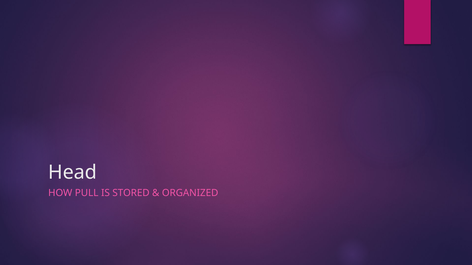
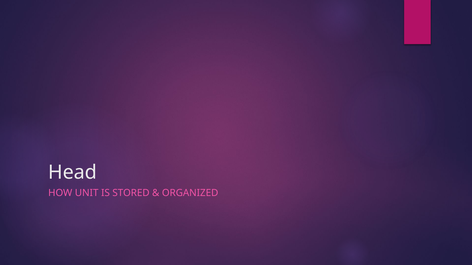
PULL: PULL -> UNIT (87, 193)
